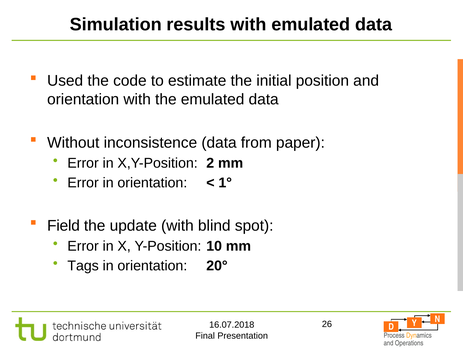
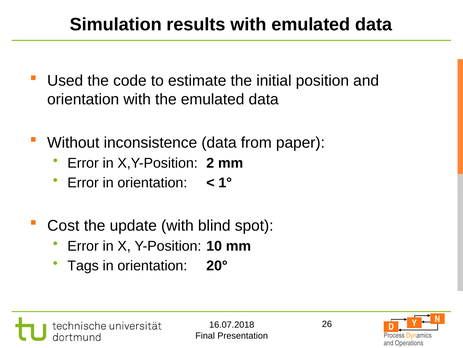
Field: Field -> Cost (63, 225)
